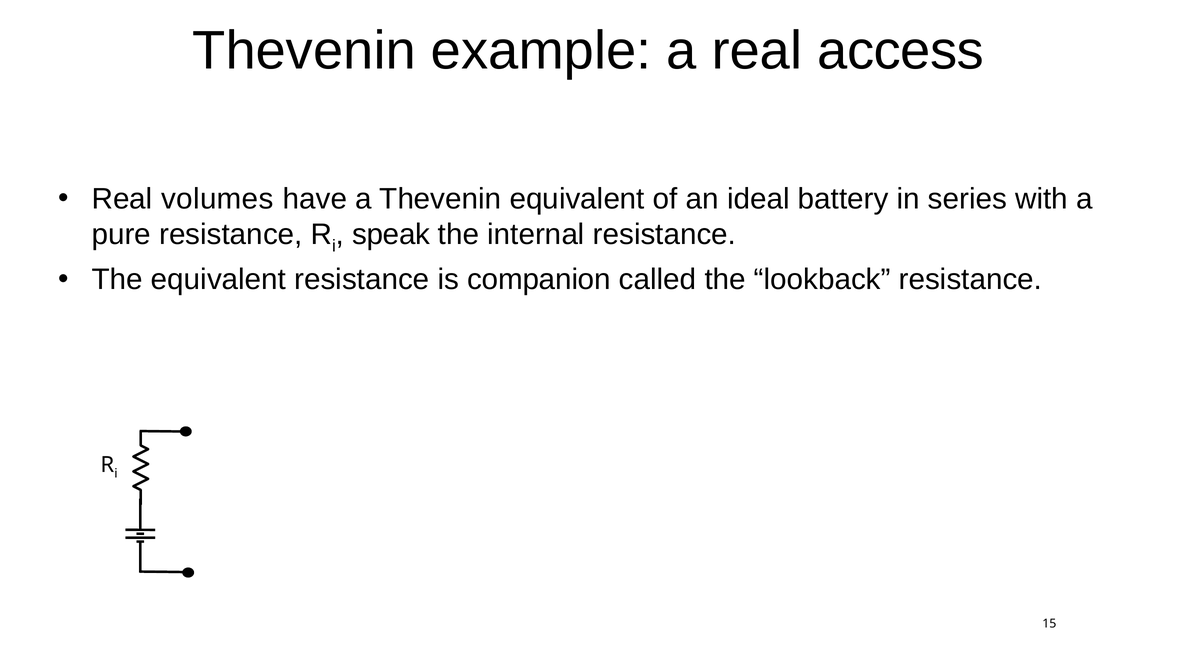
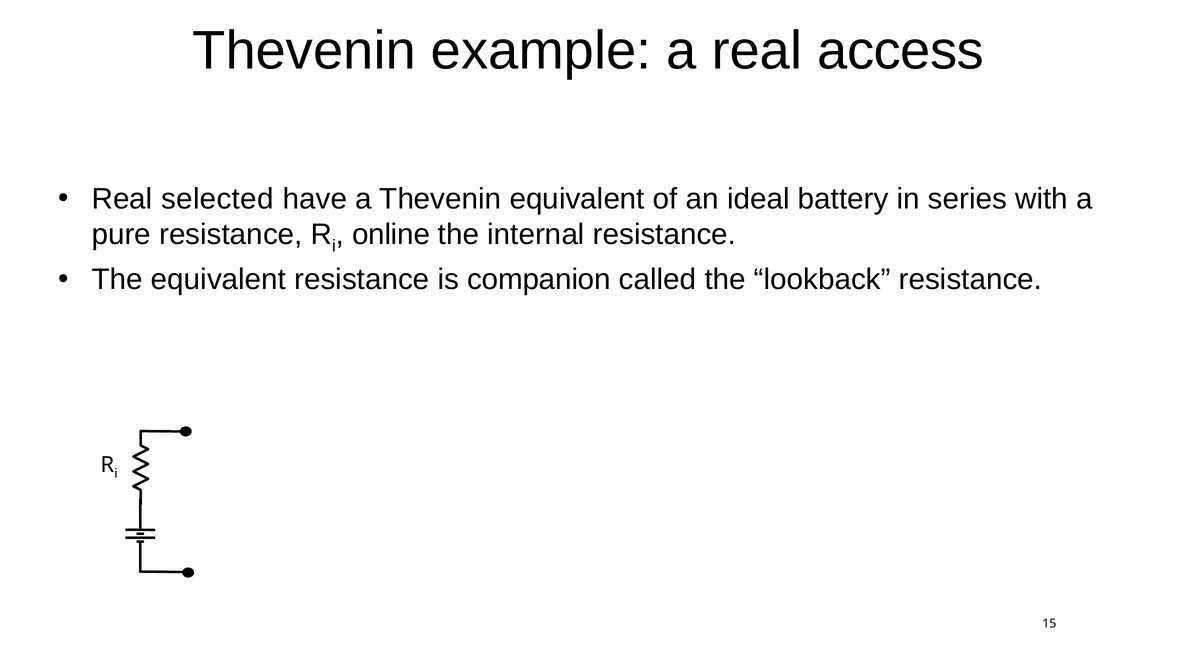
volumes: volumes -> selected (217, 199)
speak: speak -> online (391, 234)
